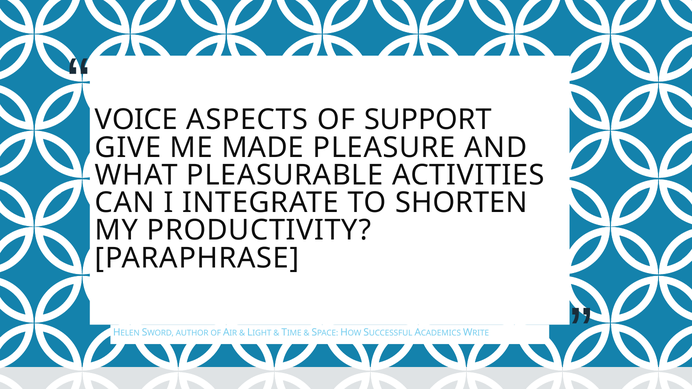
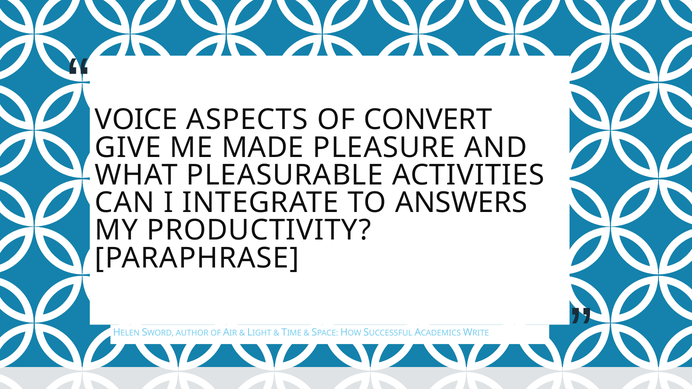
SUPPORT: SUPPORT -> CONVERT (428, 120)
SHORTEN: SHORTEN -> ANSWERS (461, 203)
